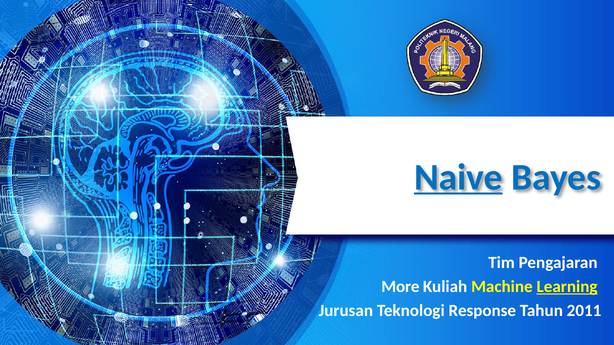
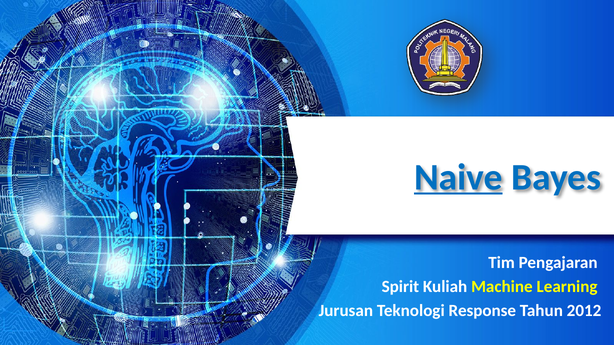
More: More -> Spirit (400, 287)
Learning underline: present -> none (567, 287)
2011: 2011 -> 2012 (584, 311)
